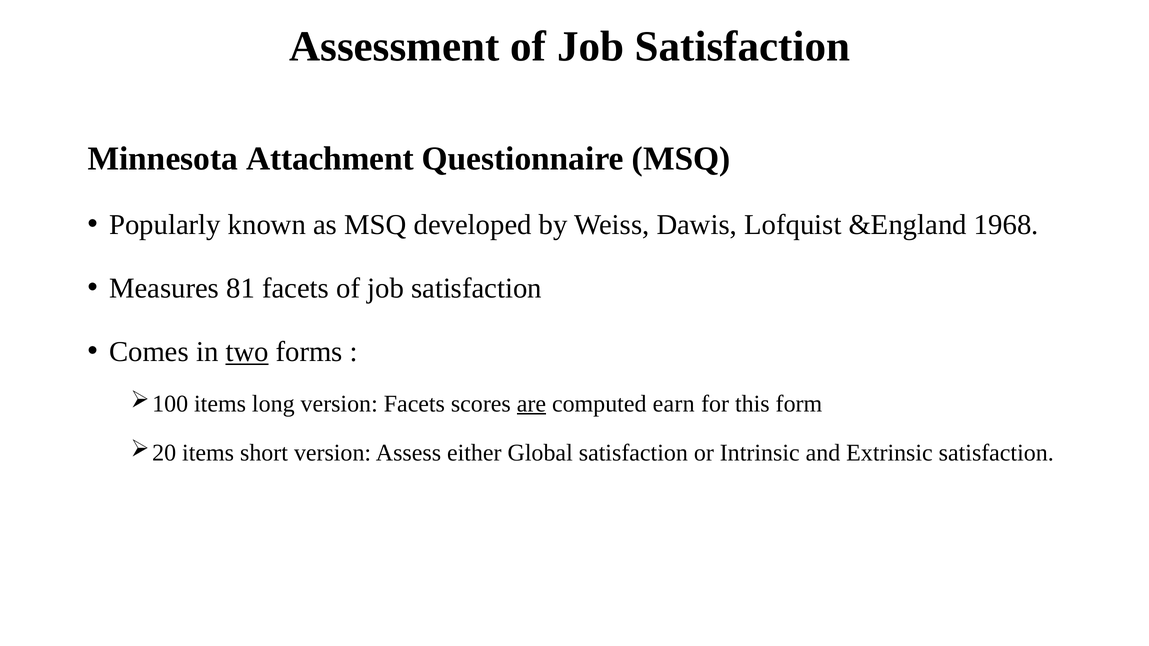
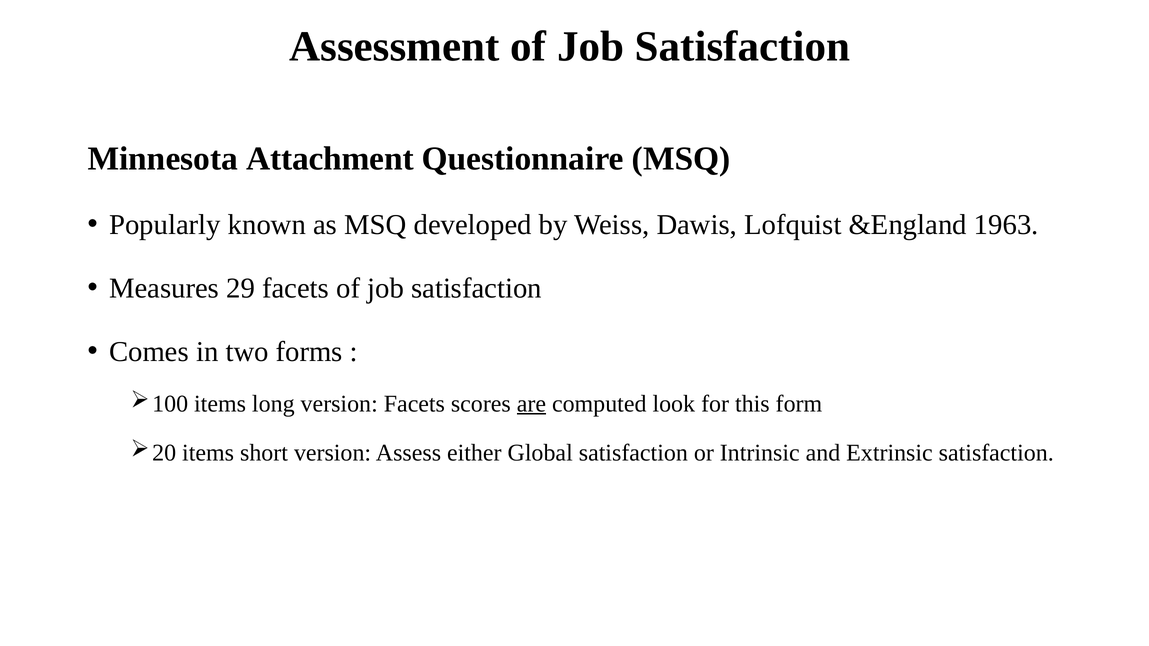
1968: 1968 -> 1963 (1006, 225)
81: 81 -> 29 (241, 288)
two underline: present -> none (247, 352)
earn: earn -> look (674, 404)
